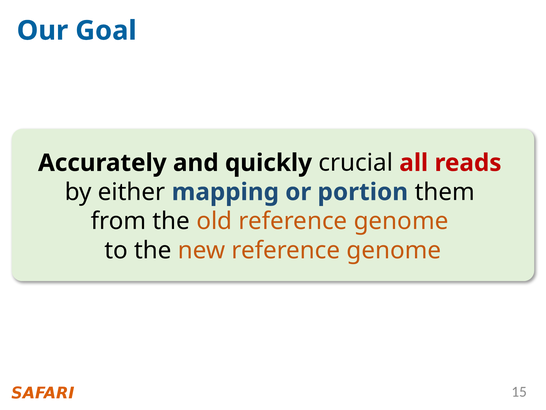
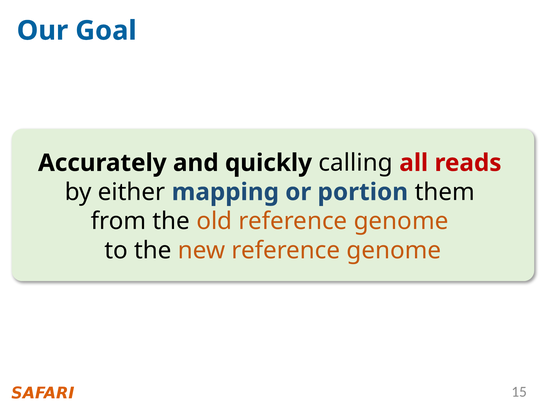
crucial: crucial -> calling (356, 163)
